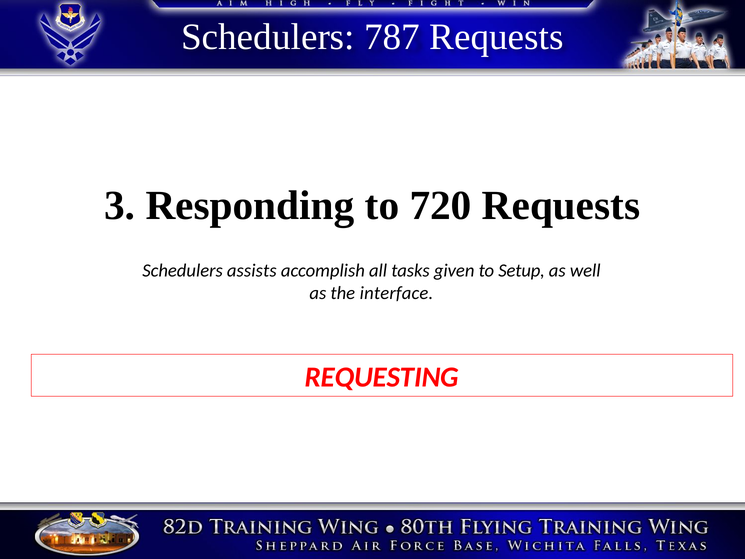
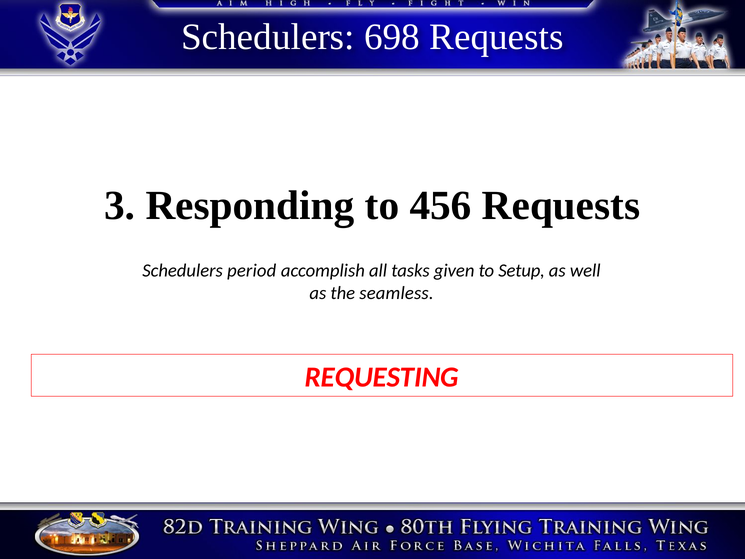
787: 787 -> 698 (392, 37)
720: 720 -> 456 (441, 205)
assists: assists -> period (252, 271)
interface: interface -> seamless (396, 293)
